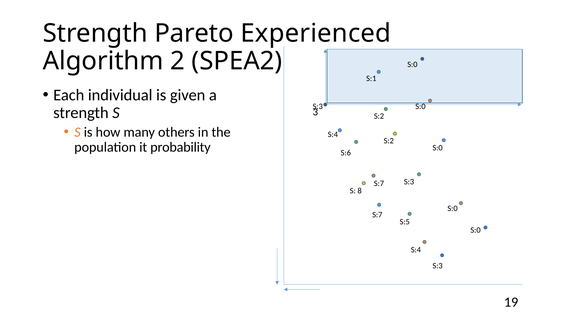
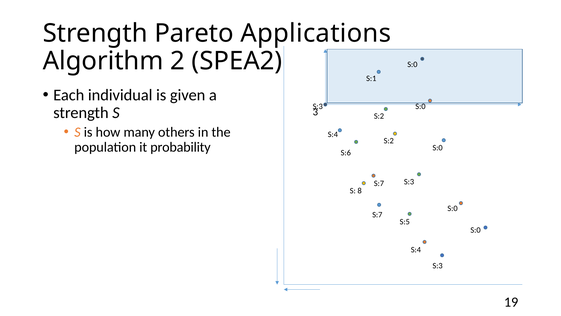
Experienced: Experienced -> Applications (316, 33)
